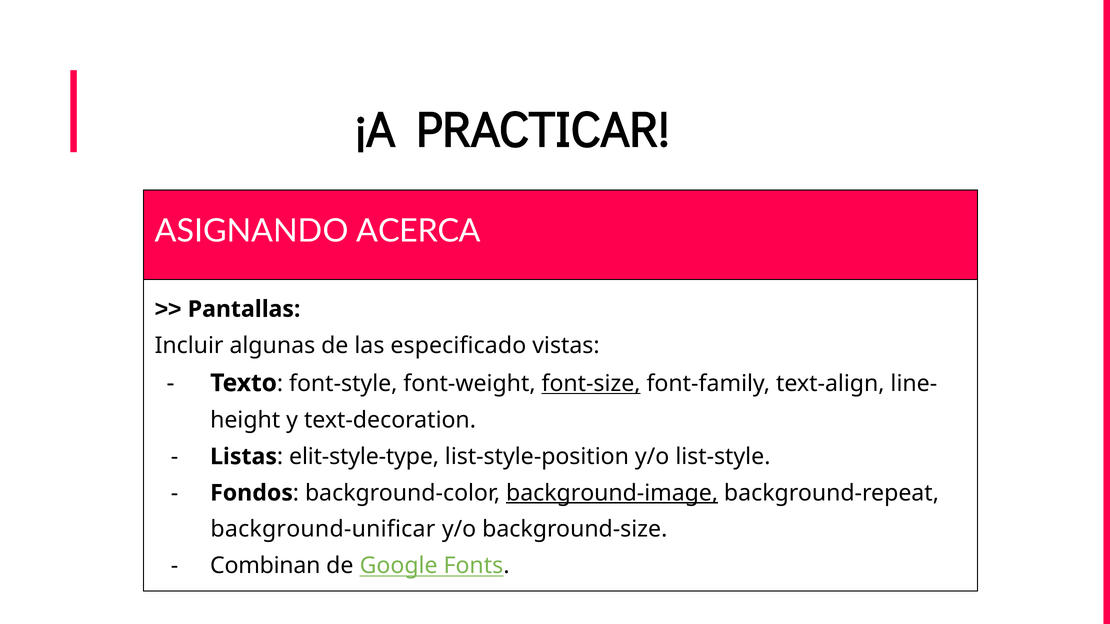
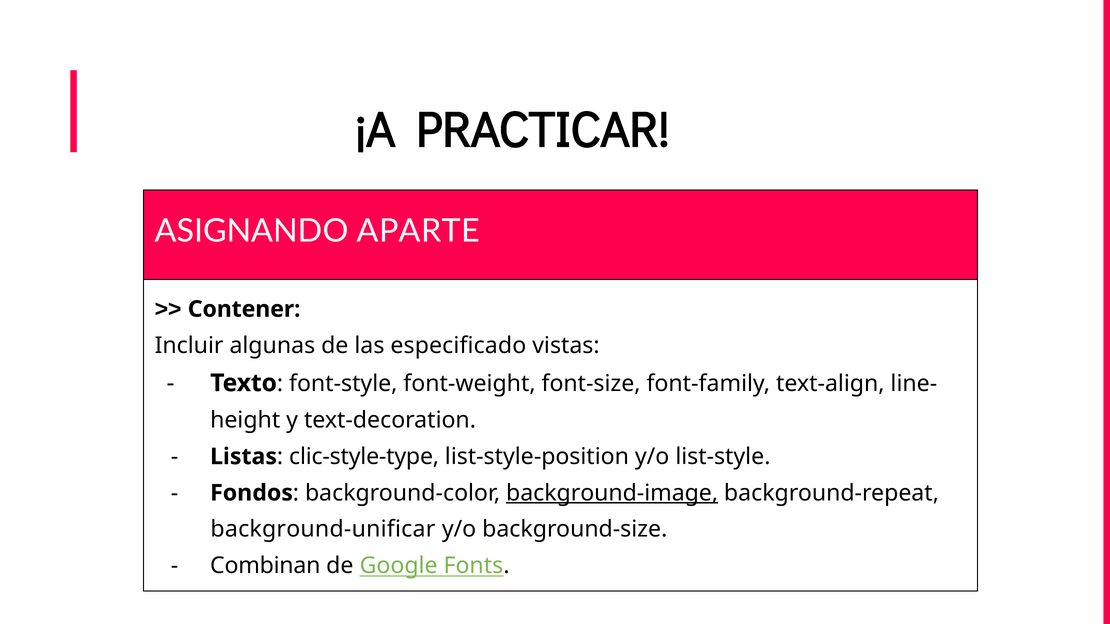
ACERCA: ACERCA -> APARTE (418, 231)
Pantallas: Pantallas -> Contener (244, 309)
font-size underline: present -> none (591, 384)
elit-style-type: elit-style-type -> clic-style-type (364, 457)
